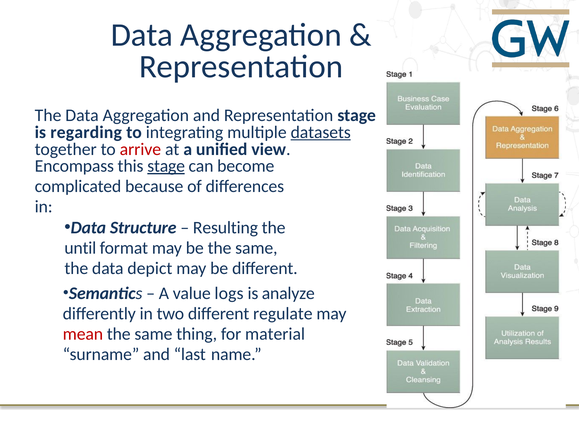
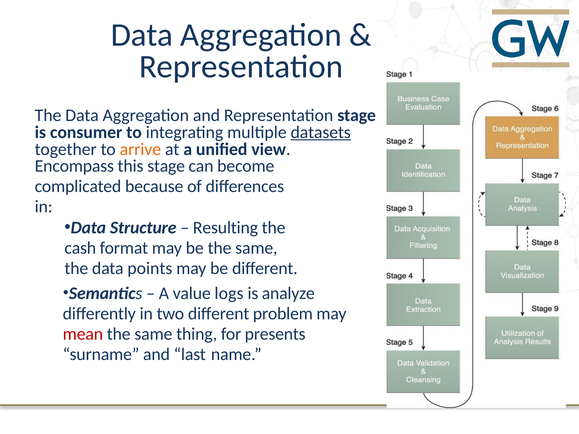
regarding: regarding -> consumer (86, 132)
arrive colour: red -> orange (140, 149)
stage underline: present -> none (166, 166)
until: until -> cash (80, 248)
depict: depict -> points (150, 269)
regulate: regulate -> problem (283, 314)
material: material -> presents (275, 334)
